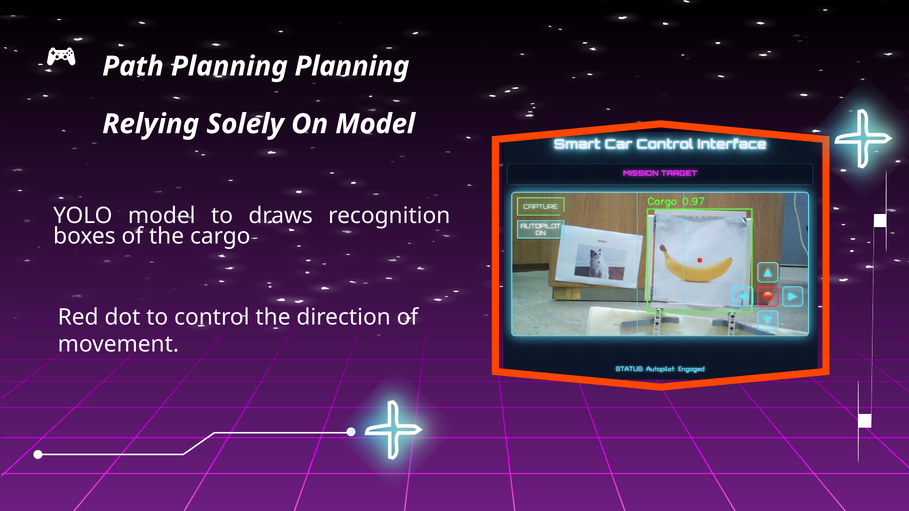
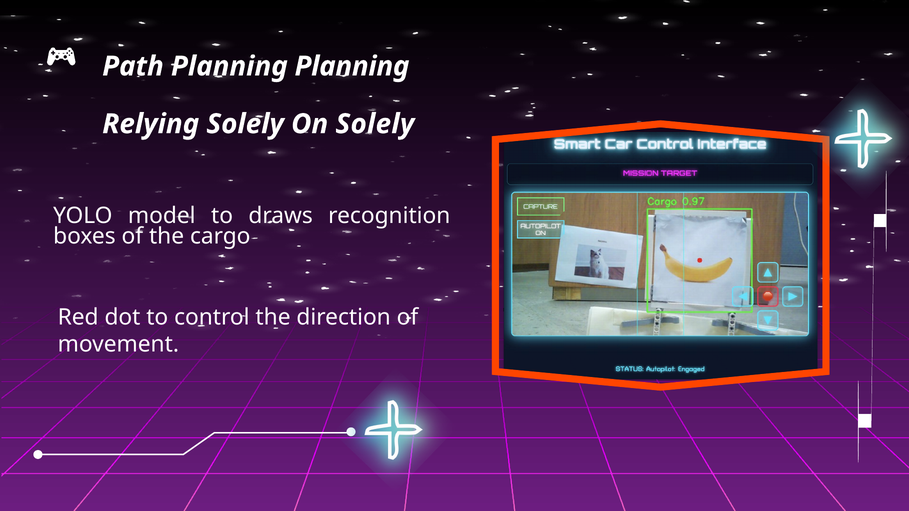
On Model: Model -> Solely (375, 124)
